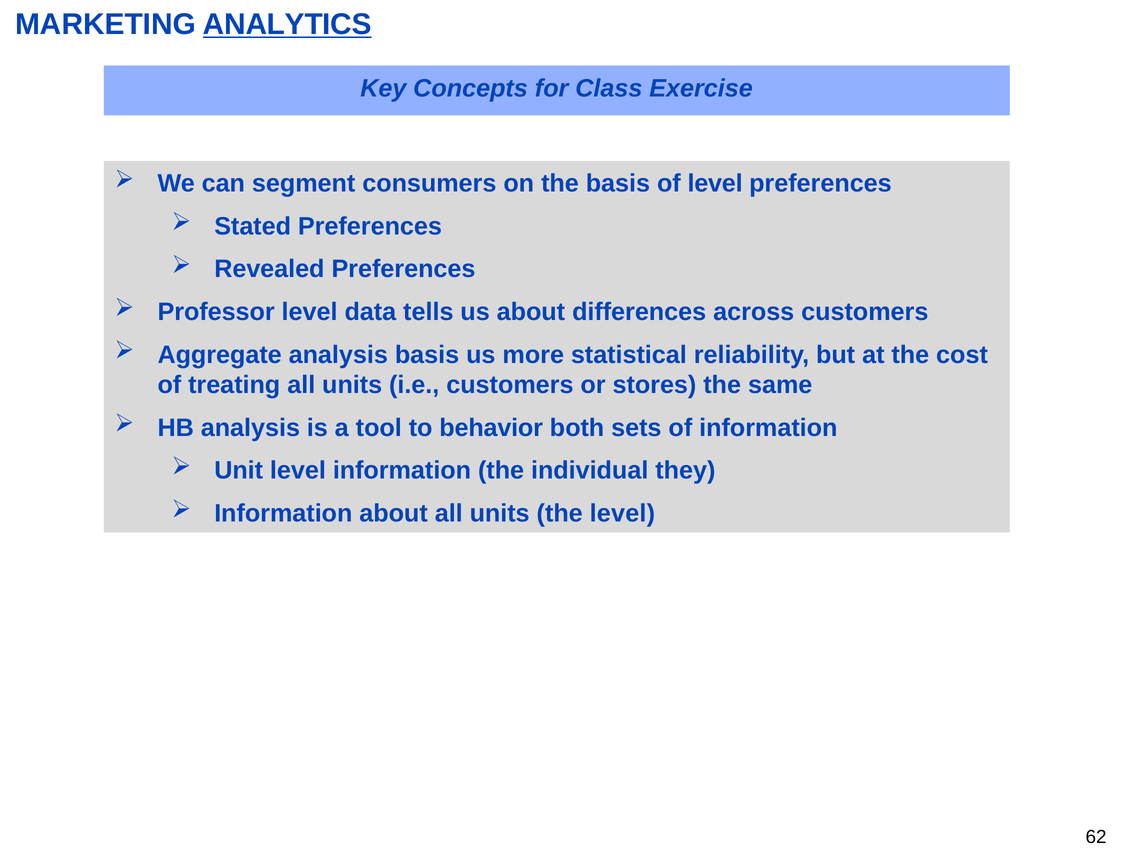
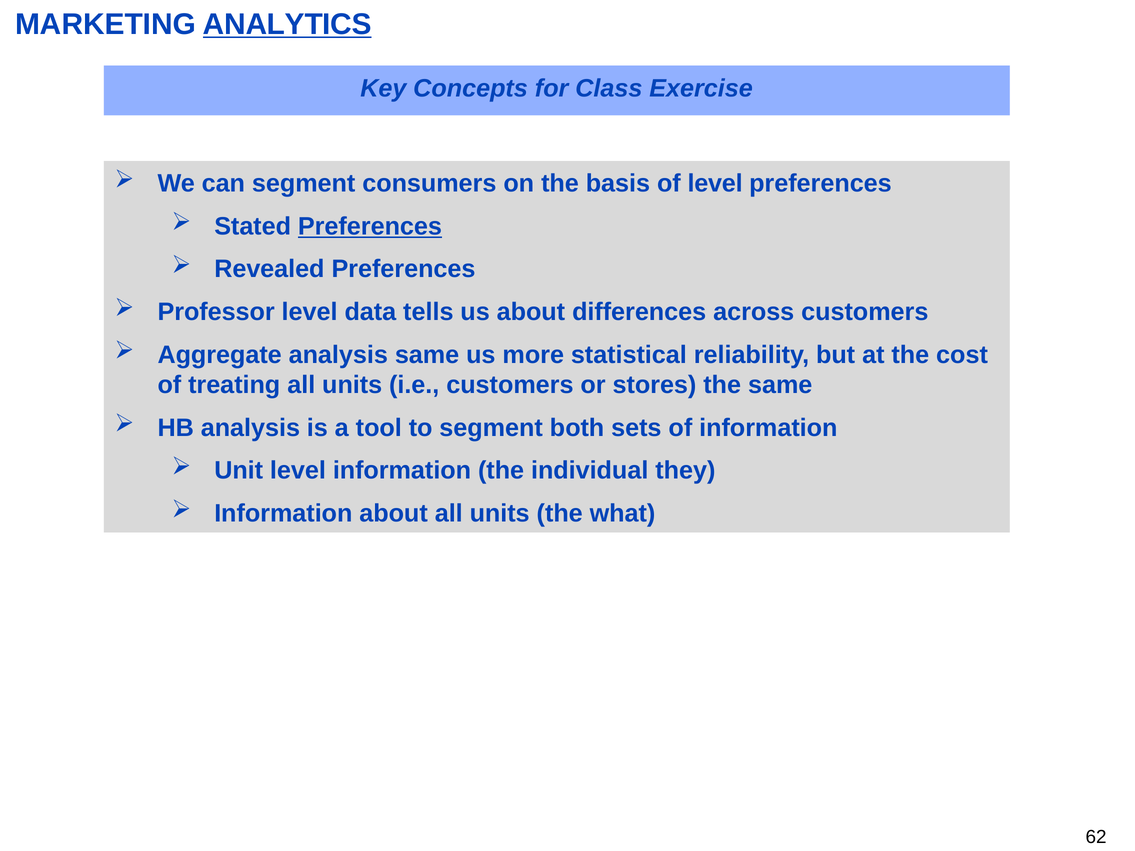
Preferences underline: none -> present (370, 226)
analysis basis: basis -> same (427, 355)
to behavior: behavior -> segment (491, 428)
the level: level -> what (622, 514)
